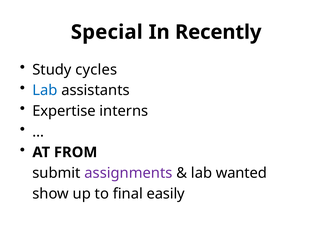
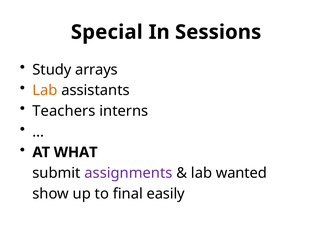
Recently: Recently -> Sessions (218, 32)
cycles: cycles -> arrays (96, 70)
Lab colour: blue -> orange (45, 90)
Expertise: Expertise -> Teachers (64, 111)
FROM: FROM -> WHAT (76, 152)
